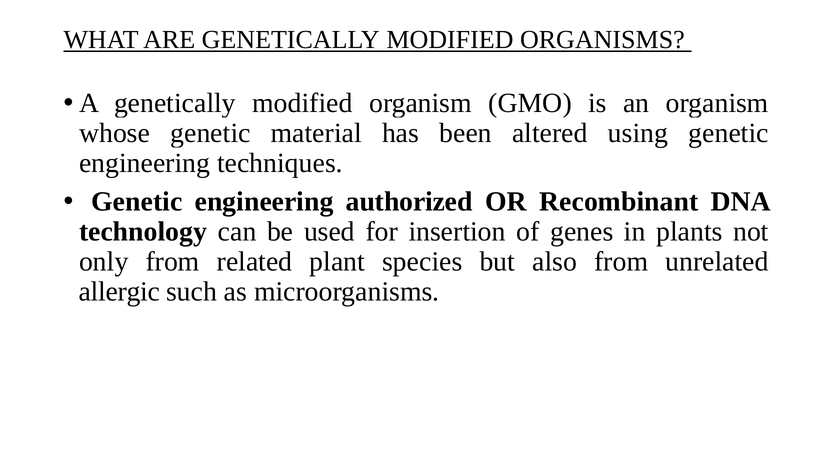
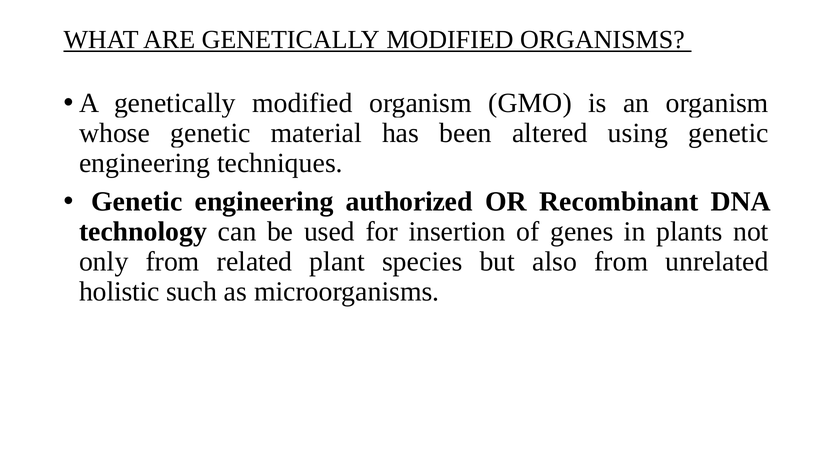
allergic: allergic -> holistic (119, 292)
